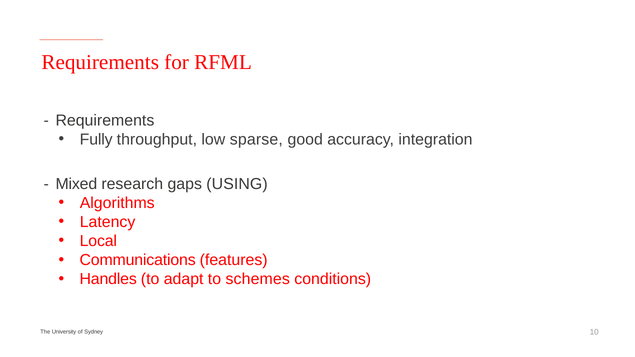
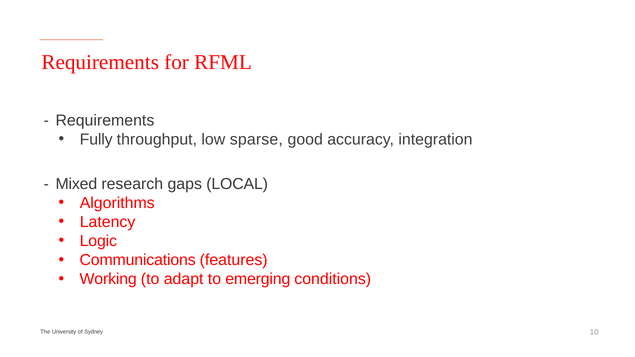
USING: USING -> LOCAL (237, 184)
Local: Local -> Logic (98, 241)
Handles: Handles -> Working (108, 279)
schemes: schemes -> emerging (258, 279)
